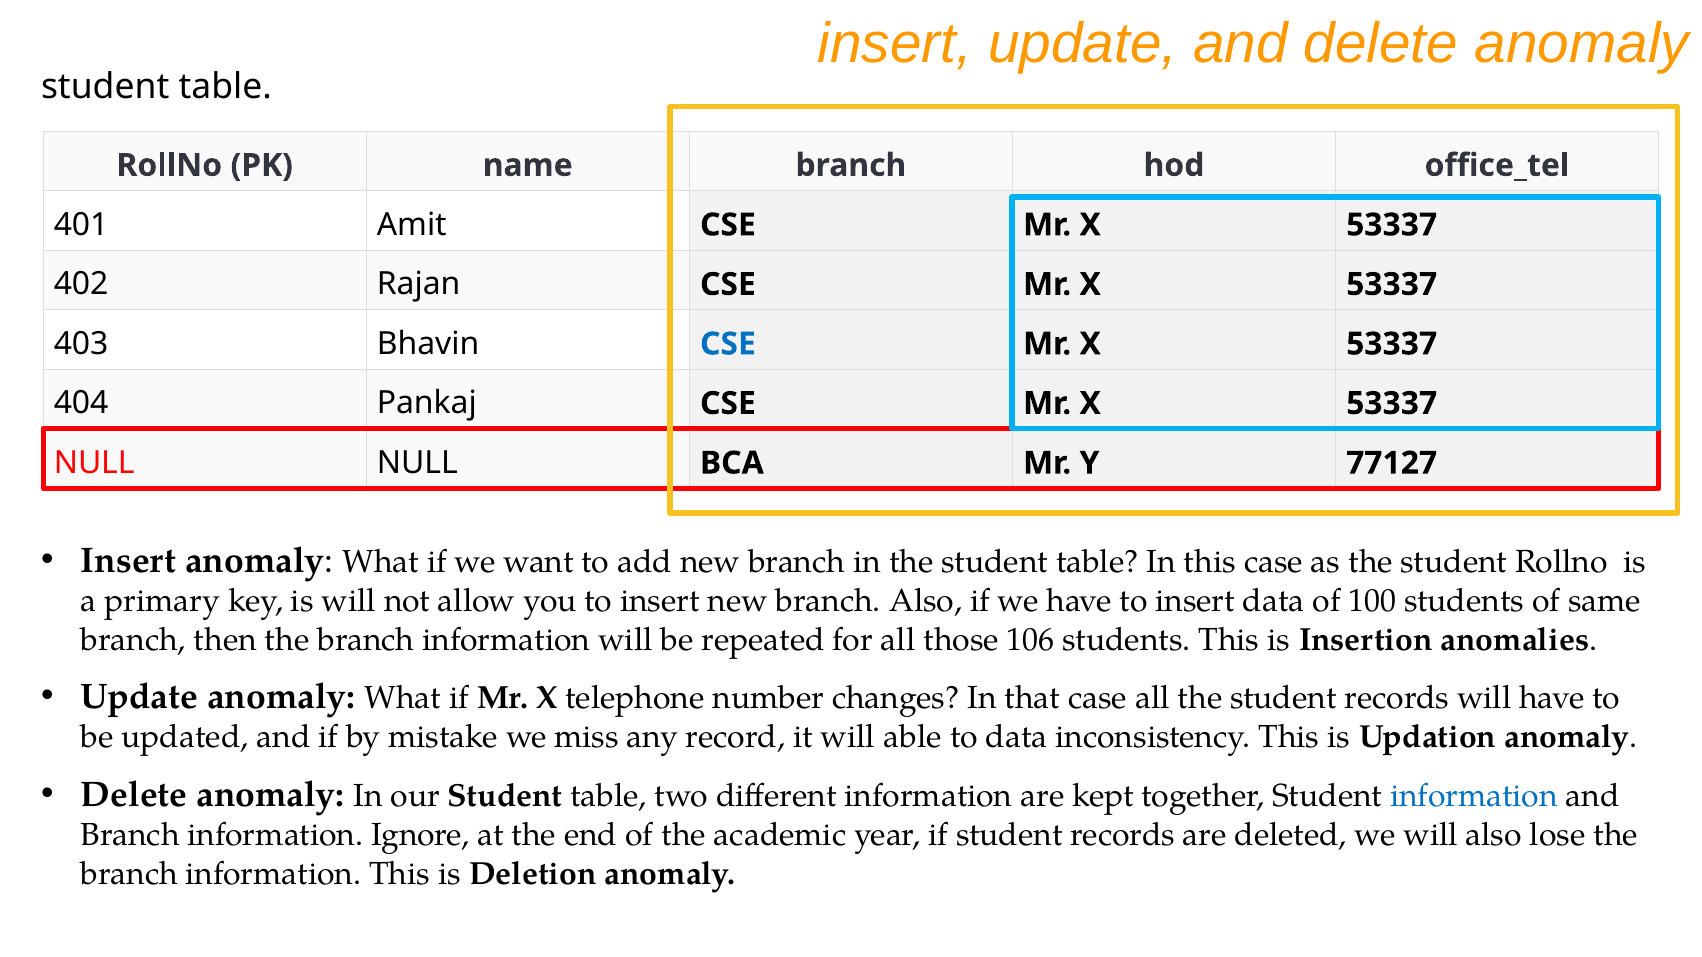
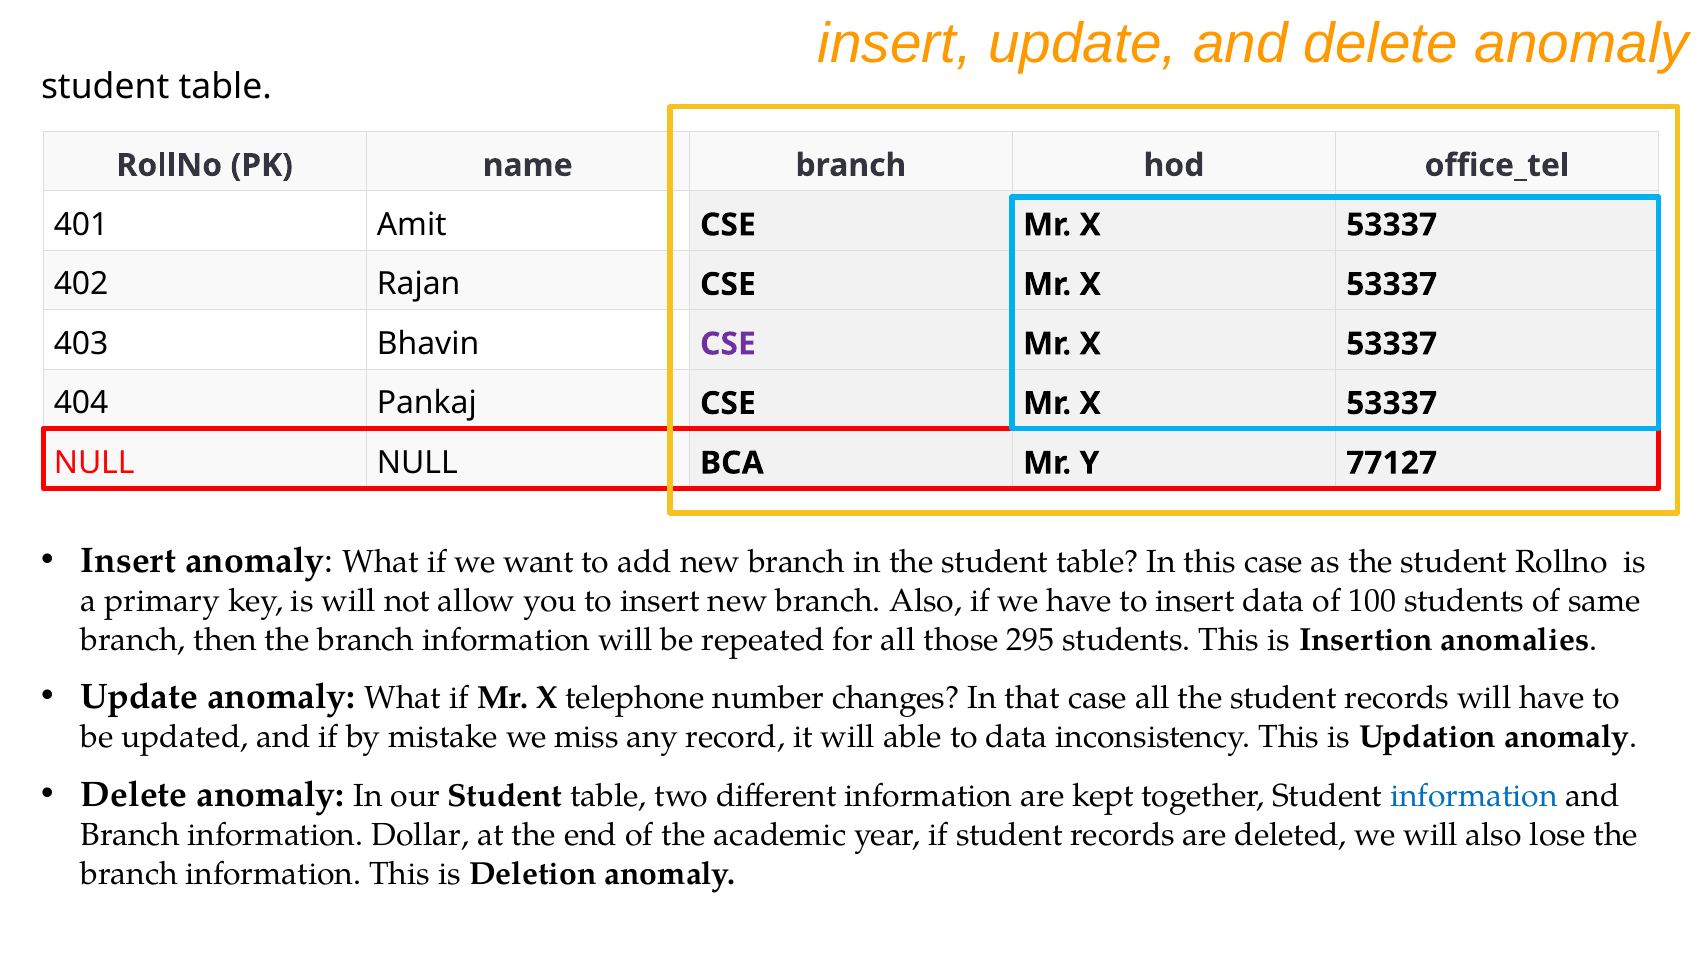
CSE colour: blue -> purple (728, 344)
106: 106 -> 295 (1031, 640)
Ignore: Ignore -> Dollar (420, 836)
